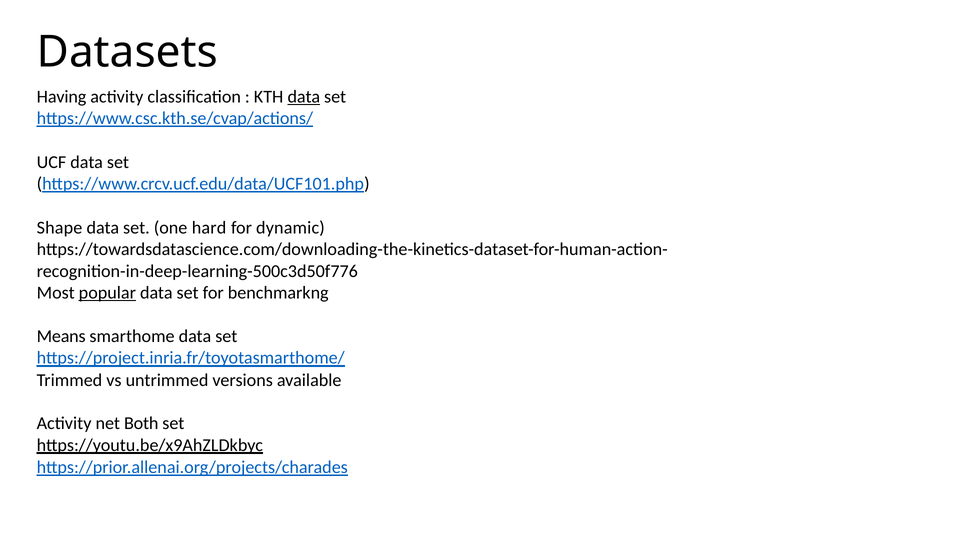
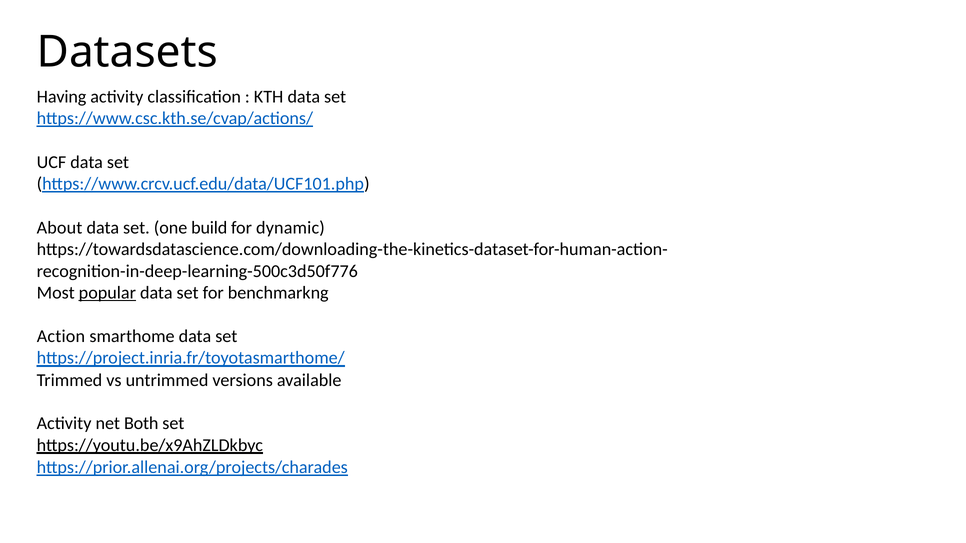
data underline: present -> none (304, 97)
Shape: Shape -> About (60, 228)
hard: hard -> build (209, 228)
Means: Means -> Action (61, 336)
